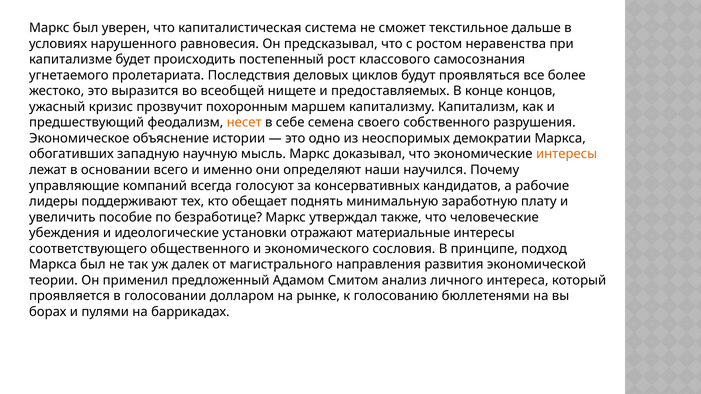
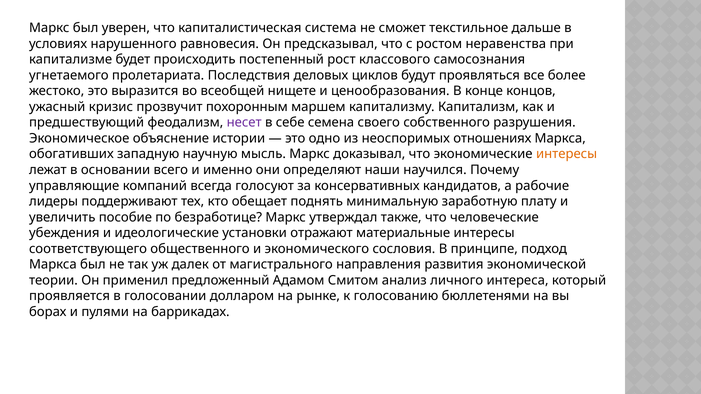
предоставляемых: предоставляемых -> ценообразования (390, 91)
несет colour: orange -> purple (244, 123)
демократии: демократии -> отношениях (492, 139)
